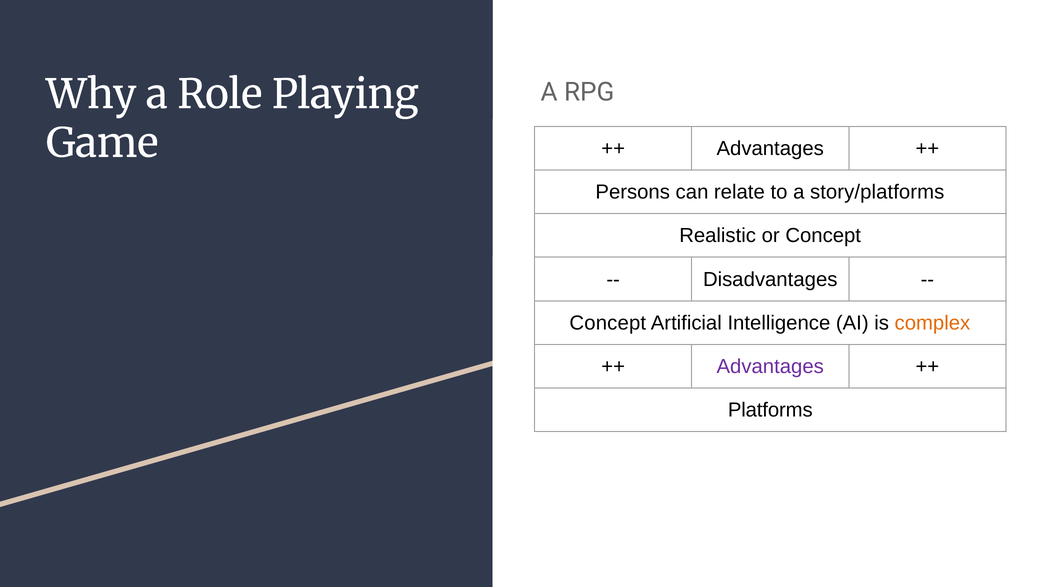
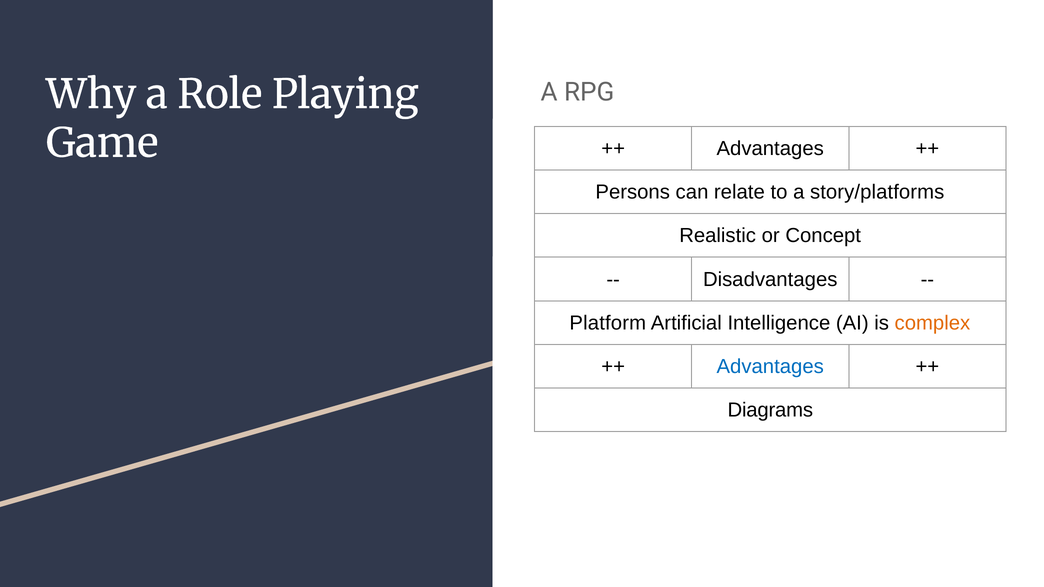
Concept: Concept -> Platform (608, 323)
Advantages colour: purple -> blue (770, 367)
Platforms: Platforms -> Diagrams (770, 410)
